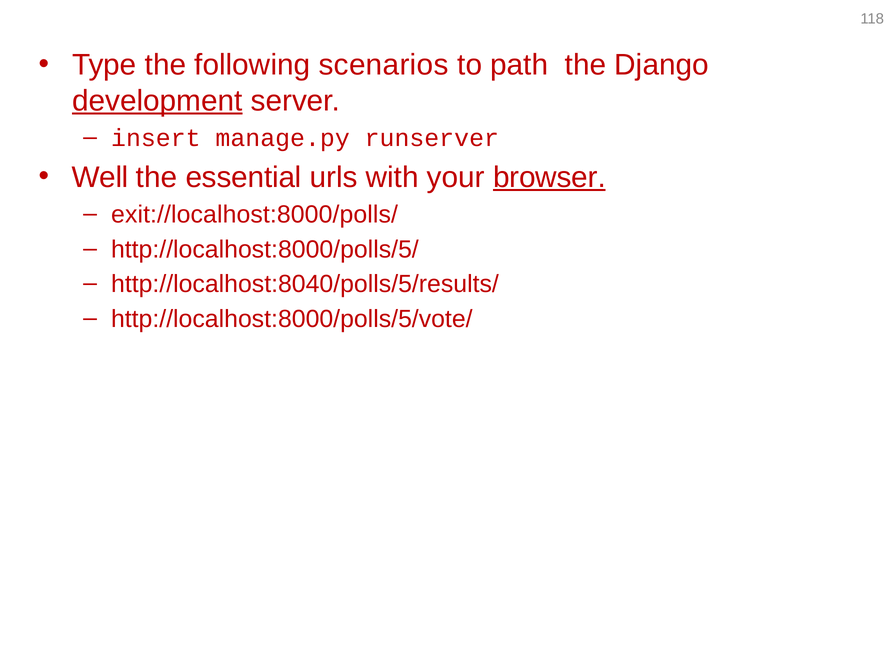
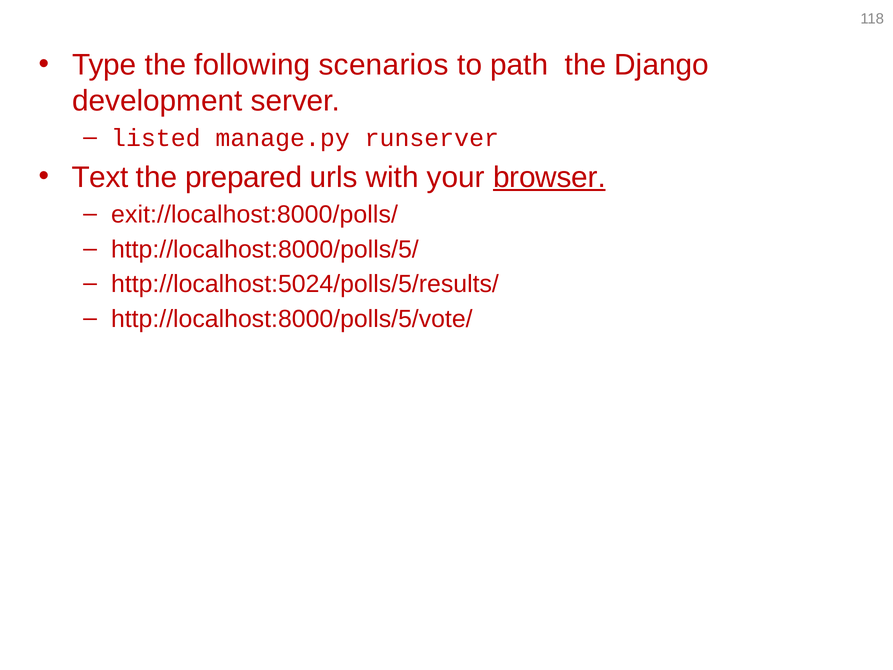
development underline: present -> none (157, 101)
insert: insert -> listed (156, 138)
Well: Well -> Text (100, 177)
essential: essential -> prepared (244, 177)
http://localhost:8040/polls/5/results/: http://localhost:8040/polls/5/results/ -> http://localhost:5024/polls/5/results/ (305, 284)
